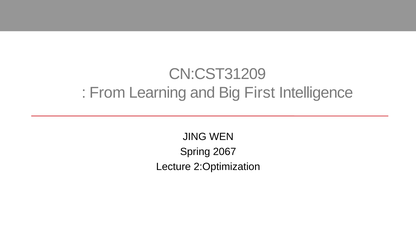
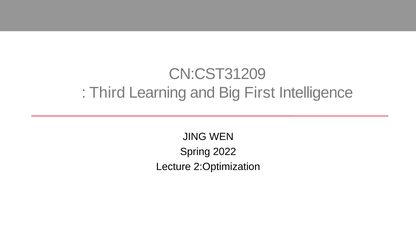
From: From -> Third (107, 93)
2067: 2067 -> 2022 (225, 152)
